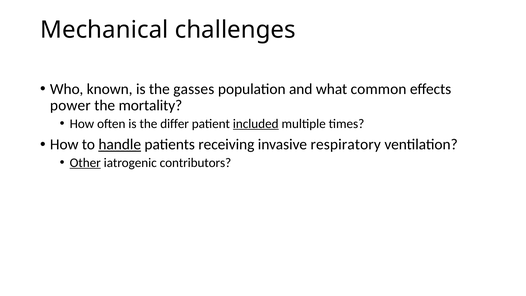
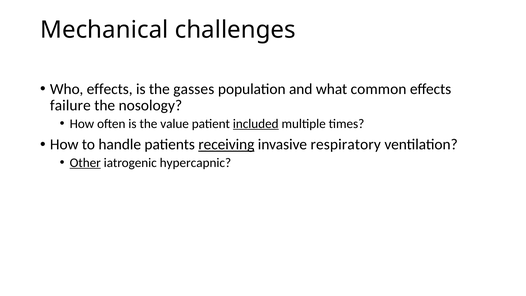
Who known: known -> effects (110, 89)
power: power -> failure (70, 106)
mortality: mortality -> nosology (150, 106)
differ: differ -> value (175, 124)
handle underline: present -> none (120, 144)
receiving underline: none -> present (226, 144)
contributors: contributors -> hypercapnic (195, 163)
